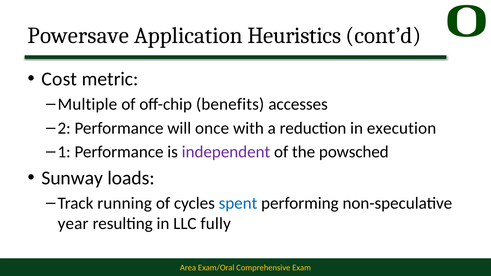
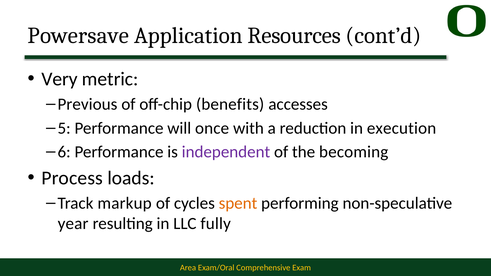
Heuristics: Heuristics -> Resources (294, 36)
Cost: Cost -> Very (59, 79)
Multiple: Multiple -> Previous (87, 104)
2: 2 -> 5 (64, 128)
1: 1 -> 6 (64, 152)
powsched: powsched -> becoming (354, 152)
Sunway: Sunway -> Process (72, 178)
running: running -> markup (125, 203)
spent colour: blue -> orange (238, 203)
